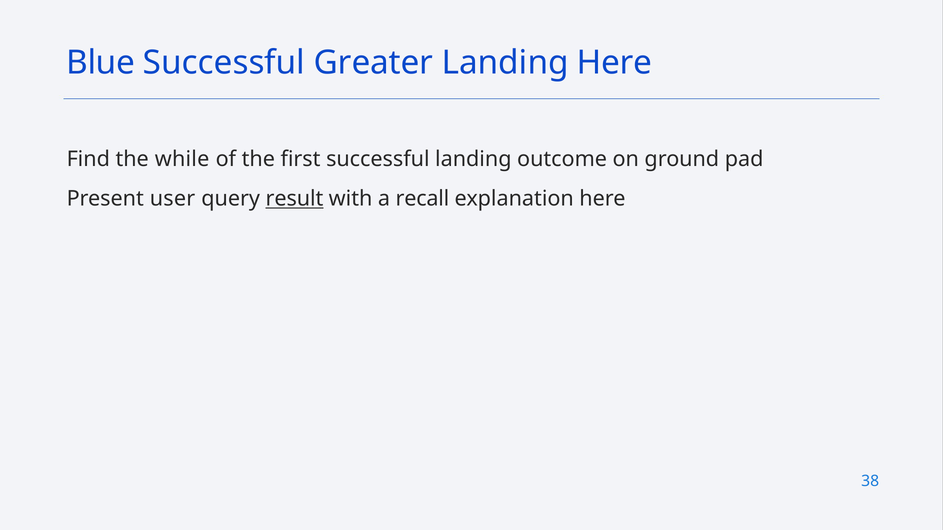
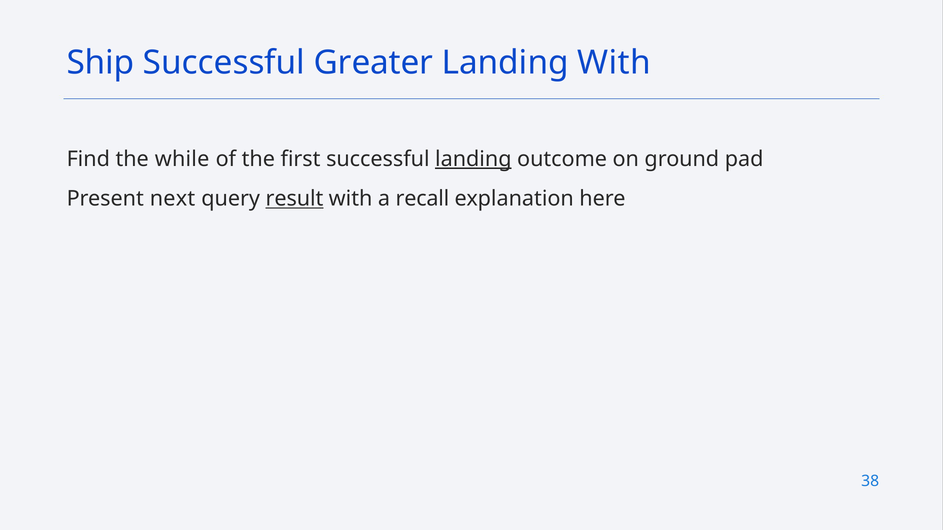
Blue: Blue -> Ship (100, 63)
Landing Here: Here -> With (614, 63)
landing underline: none -> present (473, 159)
user: user -> next (173, 199)
